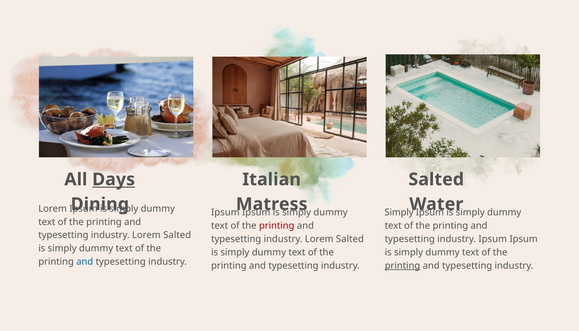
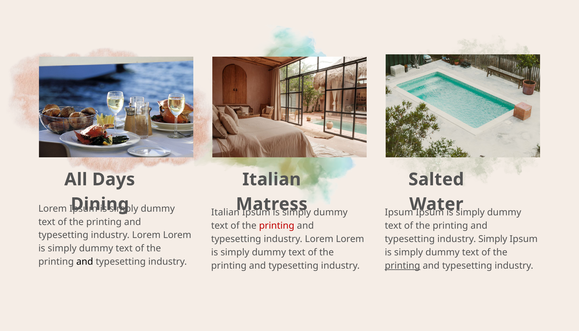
Days underline: present -> none (114, 179)
Ipsum: Ipsum -> Italian (225, 212)
Simply: Simply -> Ipsum (399, 212)
Salted: Salted -> Lorem (177, 235)
Salted: Salted -> Lorem (350, 239)
Ipsum: Ipsum -> Simply (493, 239)
and colour: blue -> black (85, 262)
